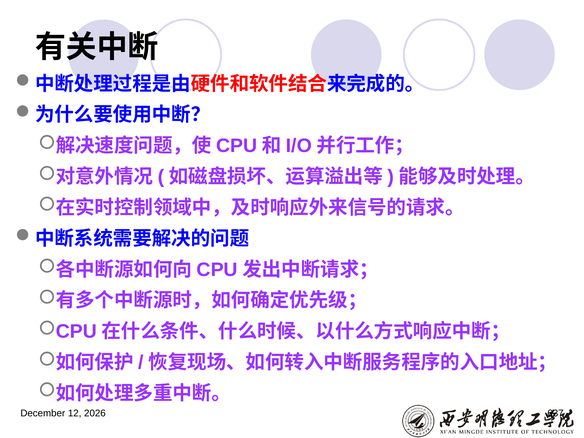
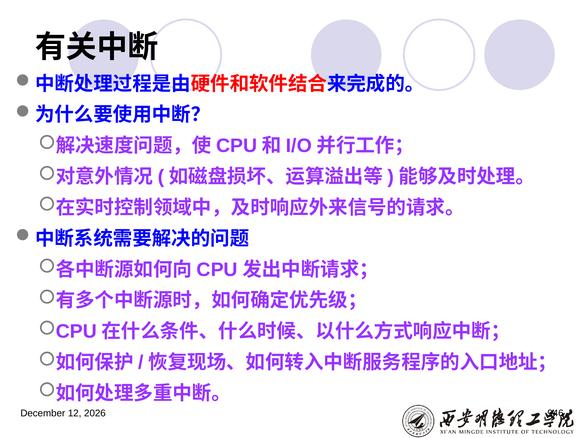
637: 637 -> 946 (555, 413)
